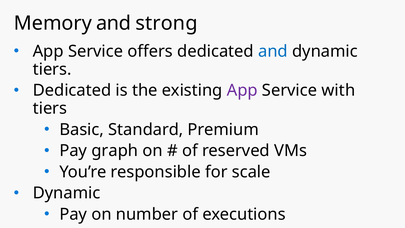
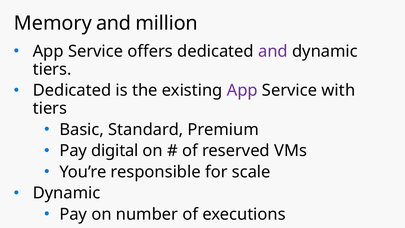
strong: strong -> million (167, 23)
and colour: blue -> purple (273, 51)
graph: graph -> digital (115, 151)
